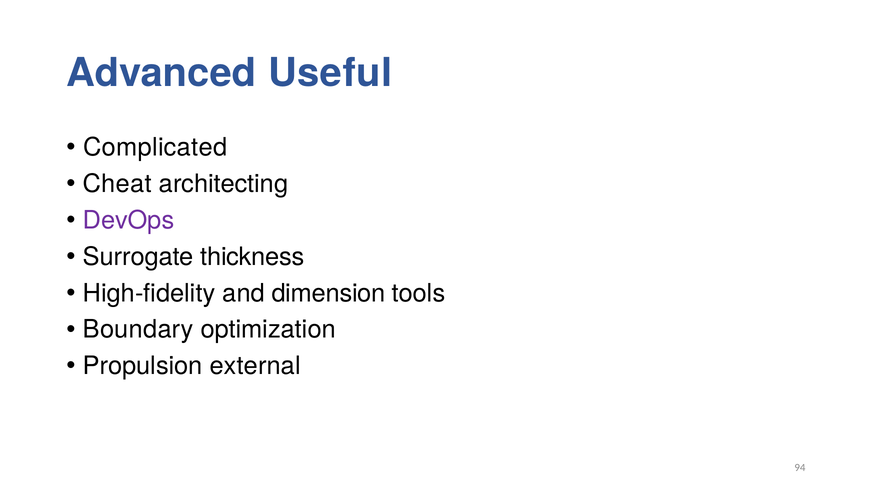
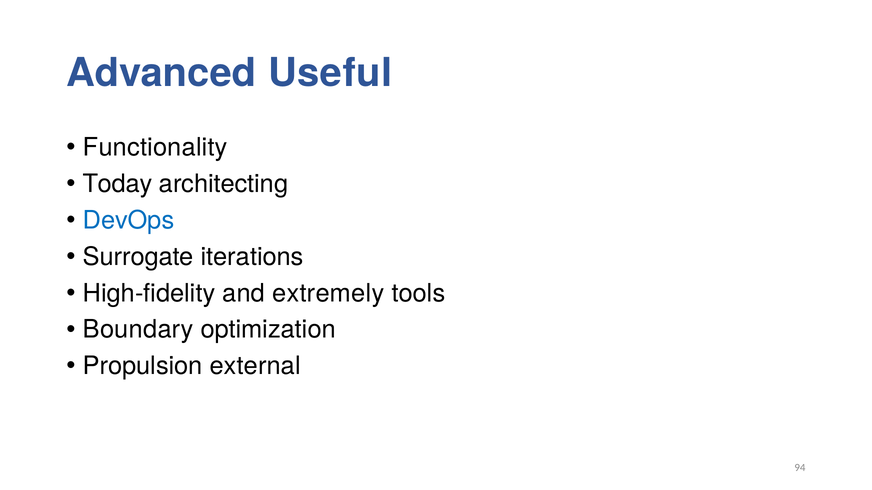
Complicated: Complicated -> Functionality (155, 147)
Cheat: Cheat -> Today (118, 184)
DevOps colour: purple -> blue (129, 220)
thickness: thickness -> iterations (252, 257)
dimension: dimension -> extremely (328, 293)
